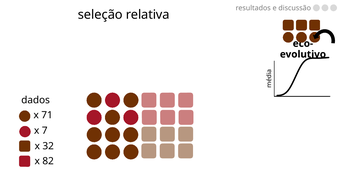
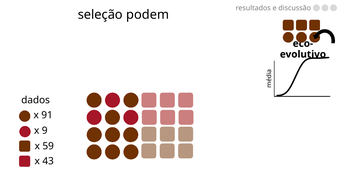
relativa: relativa -> podem (148, 15)
71: 71 -> 91 (47, 115)
7: 7 -> 9 (45, 131)
32: 32 -> 59 (48, 146)
82: 82 -> 43 (48, 161)
